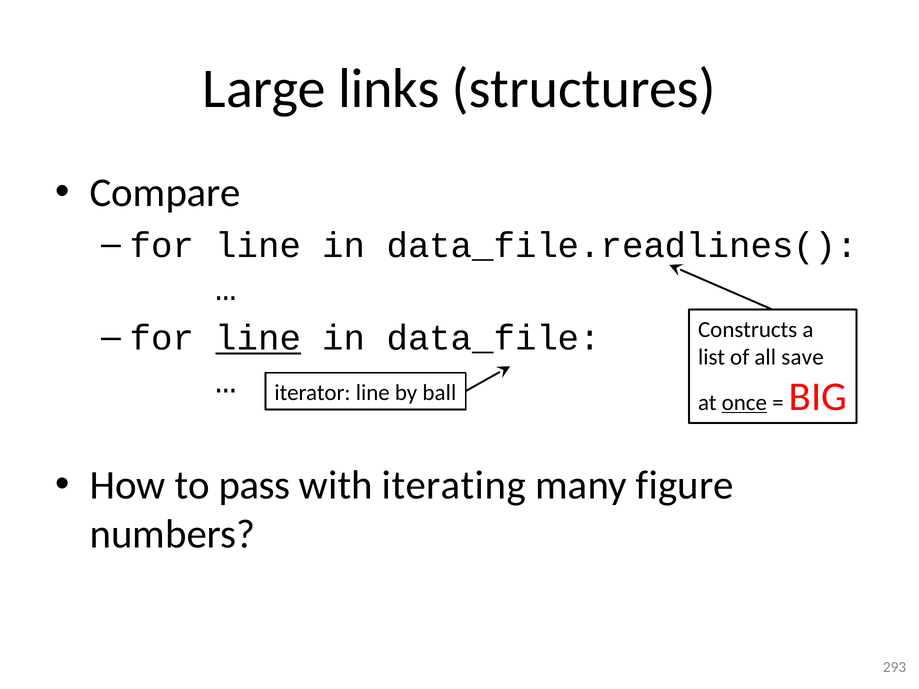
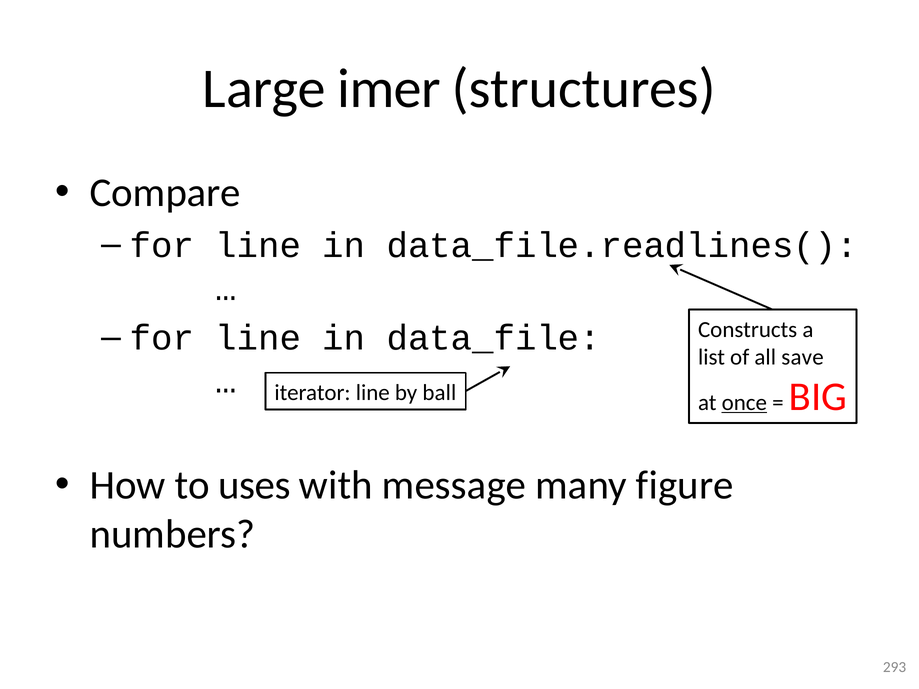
links: links -> imer (389, 89)
line underline: present -> none (258, 338)
pass: pass -> uses (255, 486)
iterating: iterating -> message (454, 486)
